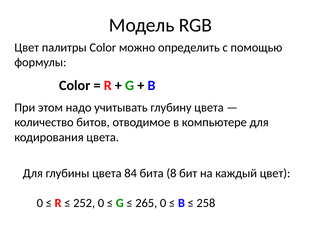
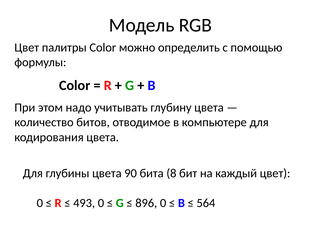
84: 84 -> 90 (131, 173)
252: 252 -> 493 (84, 203)
265: 265 -> 896 (146, 203)
258: 258 -> 564 (206, 203)
